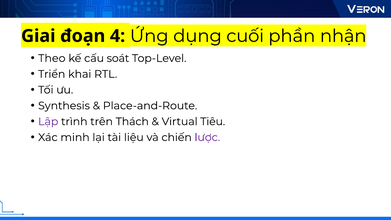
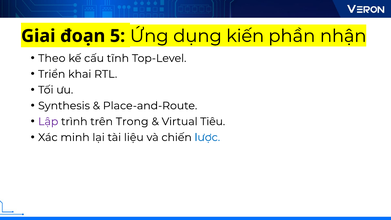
4: 4 -> 5 (118, 36)
cuối: cuối -> kiến (245, 36)
soát: soát -> tĩnh (118, 58)
Thách: Thách -> Trong (132, 122)
lược colour: purple -> blue (207, 137)
